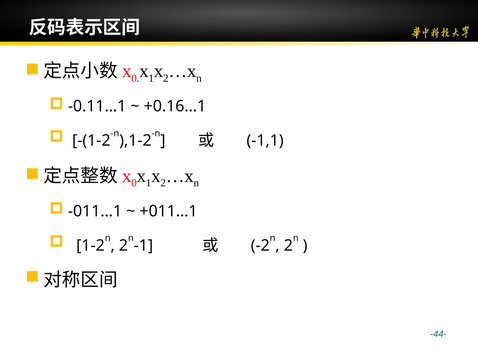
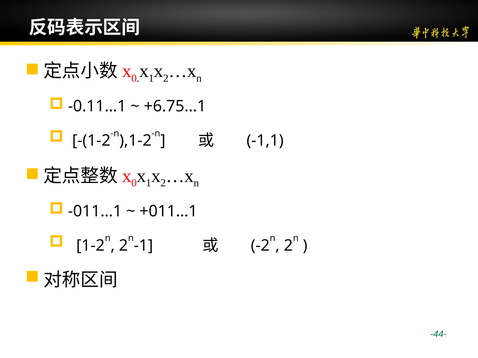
+0.16…1: +0.16…1 -> +6.75…1 (175, 107)
